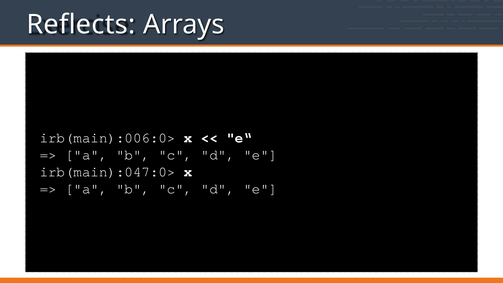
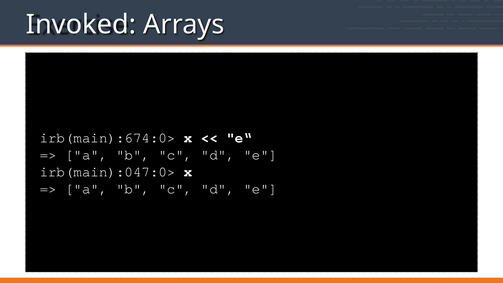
Reflects: Reflects -> Invoked (81, 25)
irb(main):006:0>: irb(main):006:0> -> irb(main):674:0> (108, 138)
